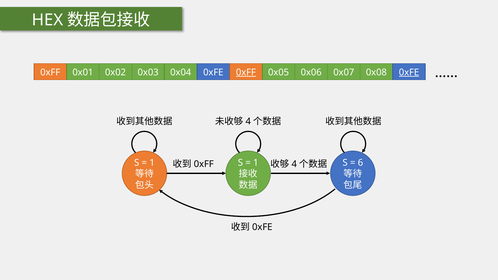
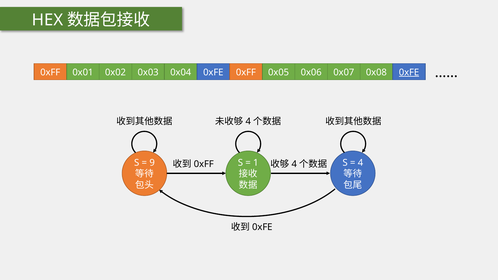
0xFF underline: present -> none (246, 72)
1: 1 -> 9 (152, 163)
6: 6 -> 4 (360, 163)
